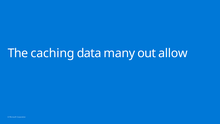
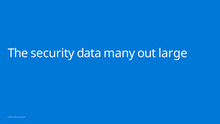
caching: caching -> security (53, 53)
allow: allow -> large (173, 53)
